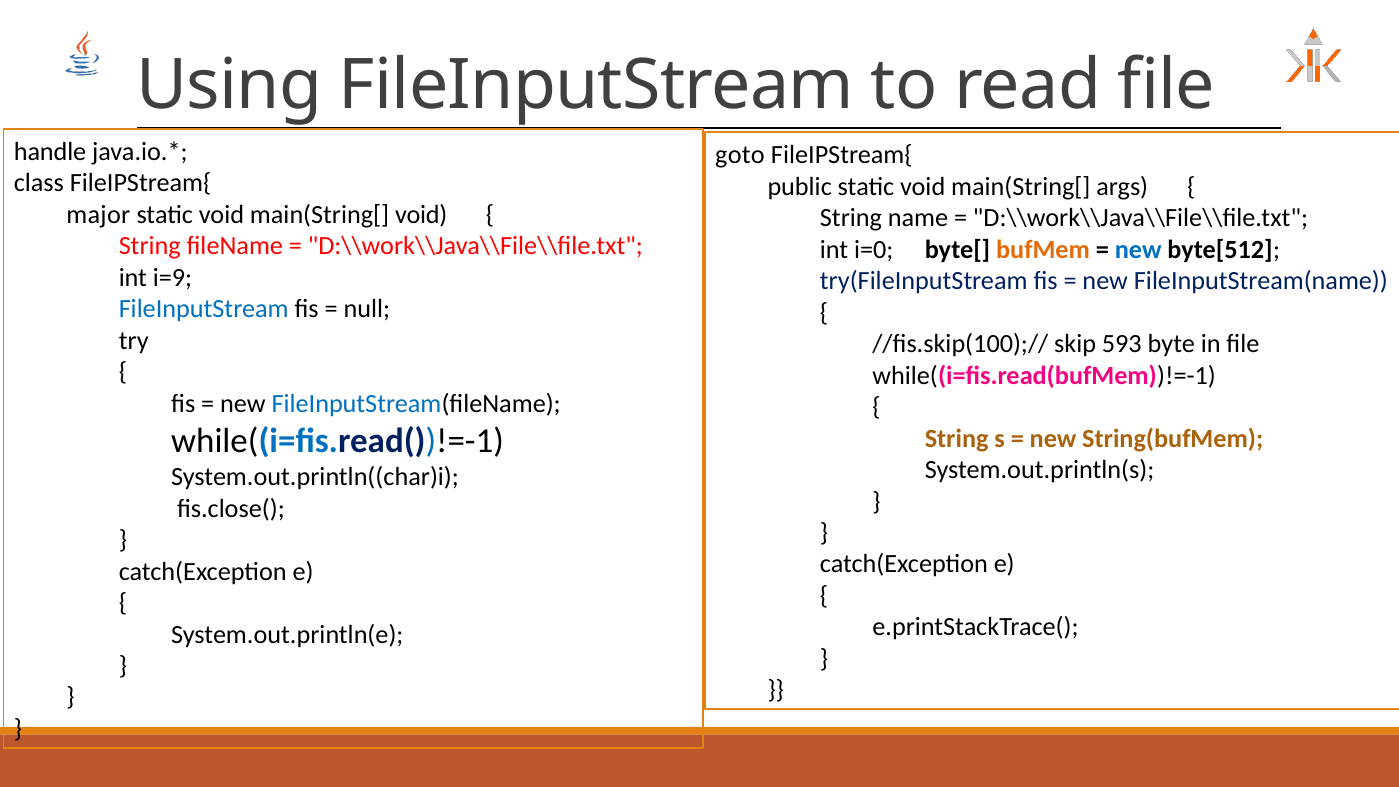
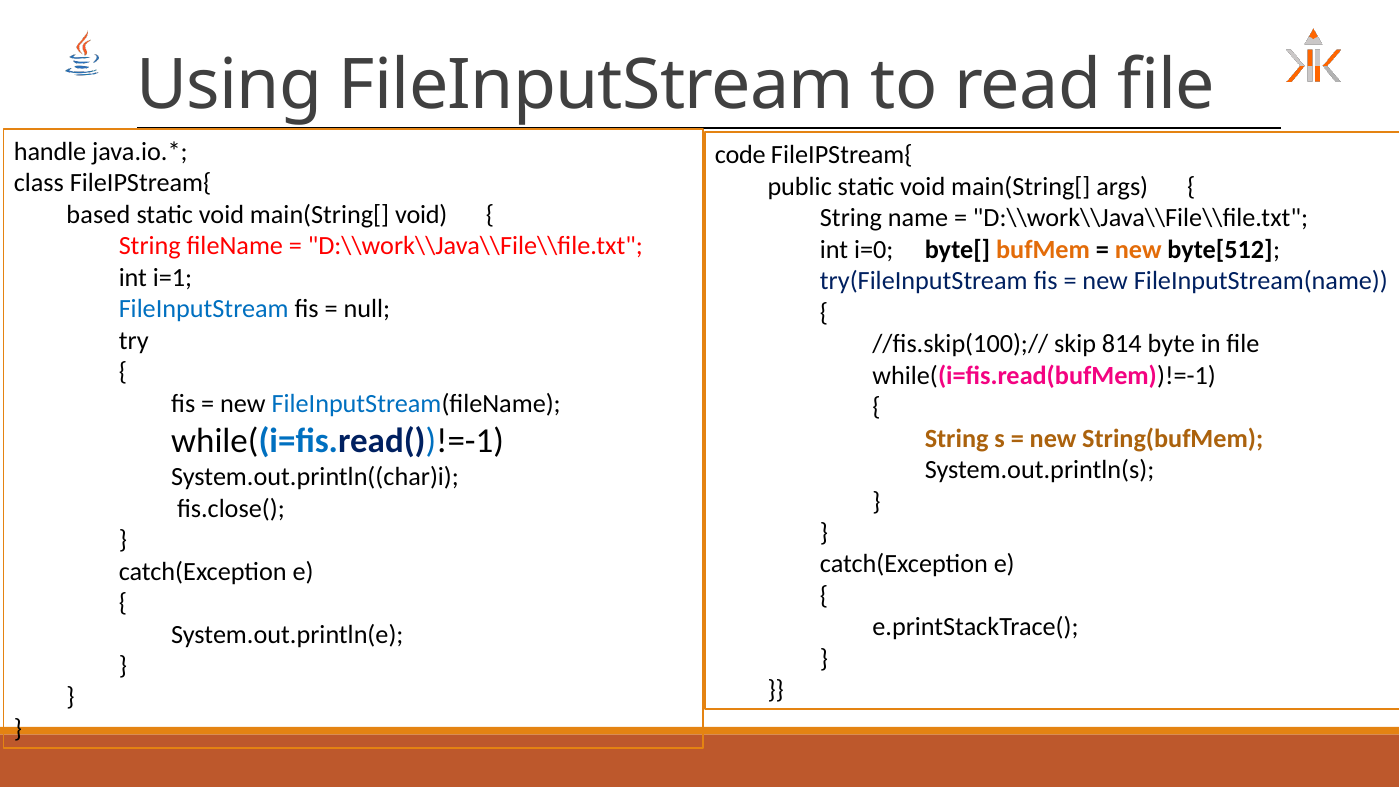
goto: goto -> code (740, 155)
major: major -> based (98, 215)
new colour: blue -> orange (1138, 249)
i=9: i=9 -> i=1 (173, 278)
593: 593 -> 814 (1122, 344)
